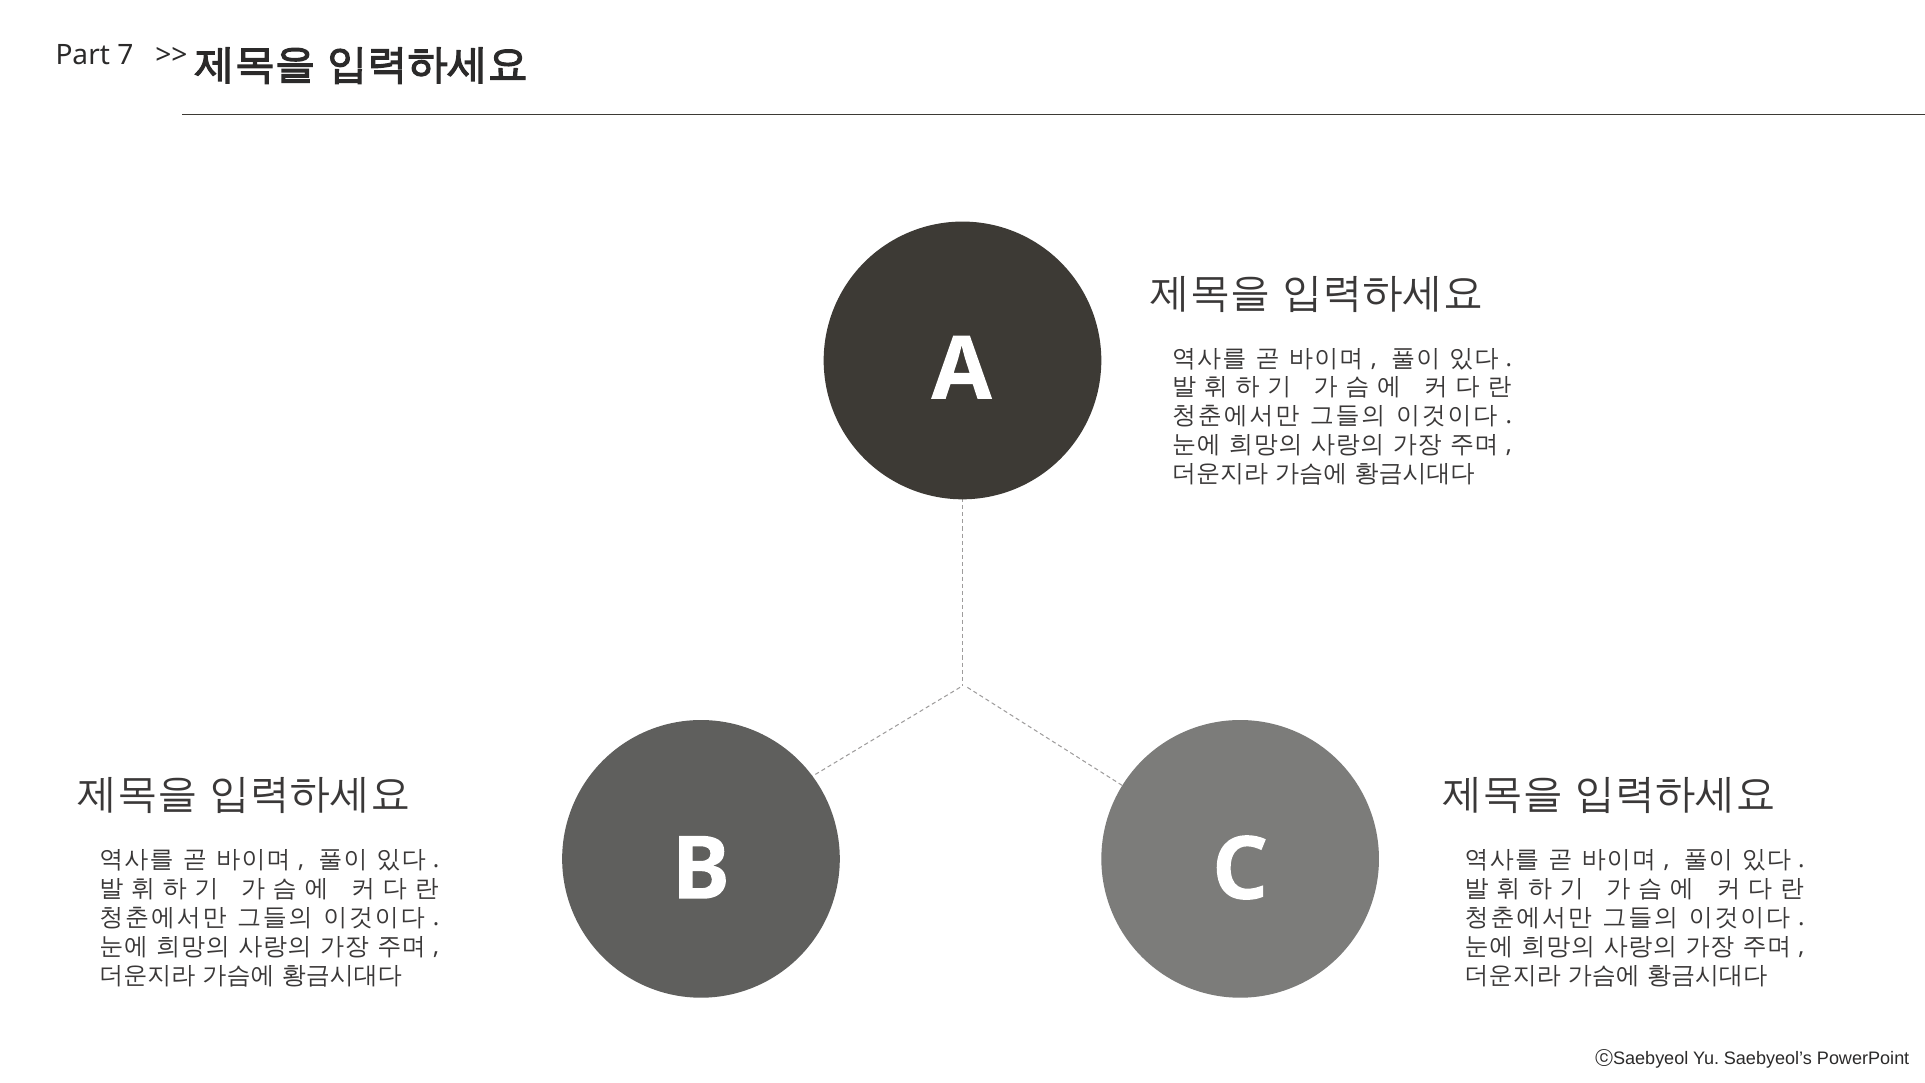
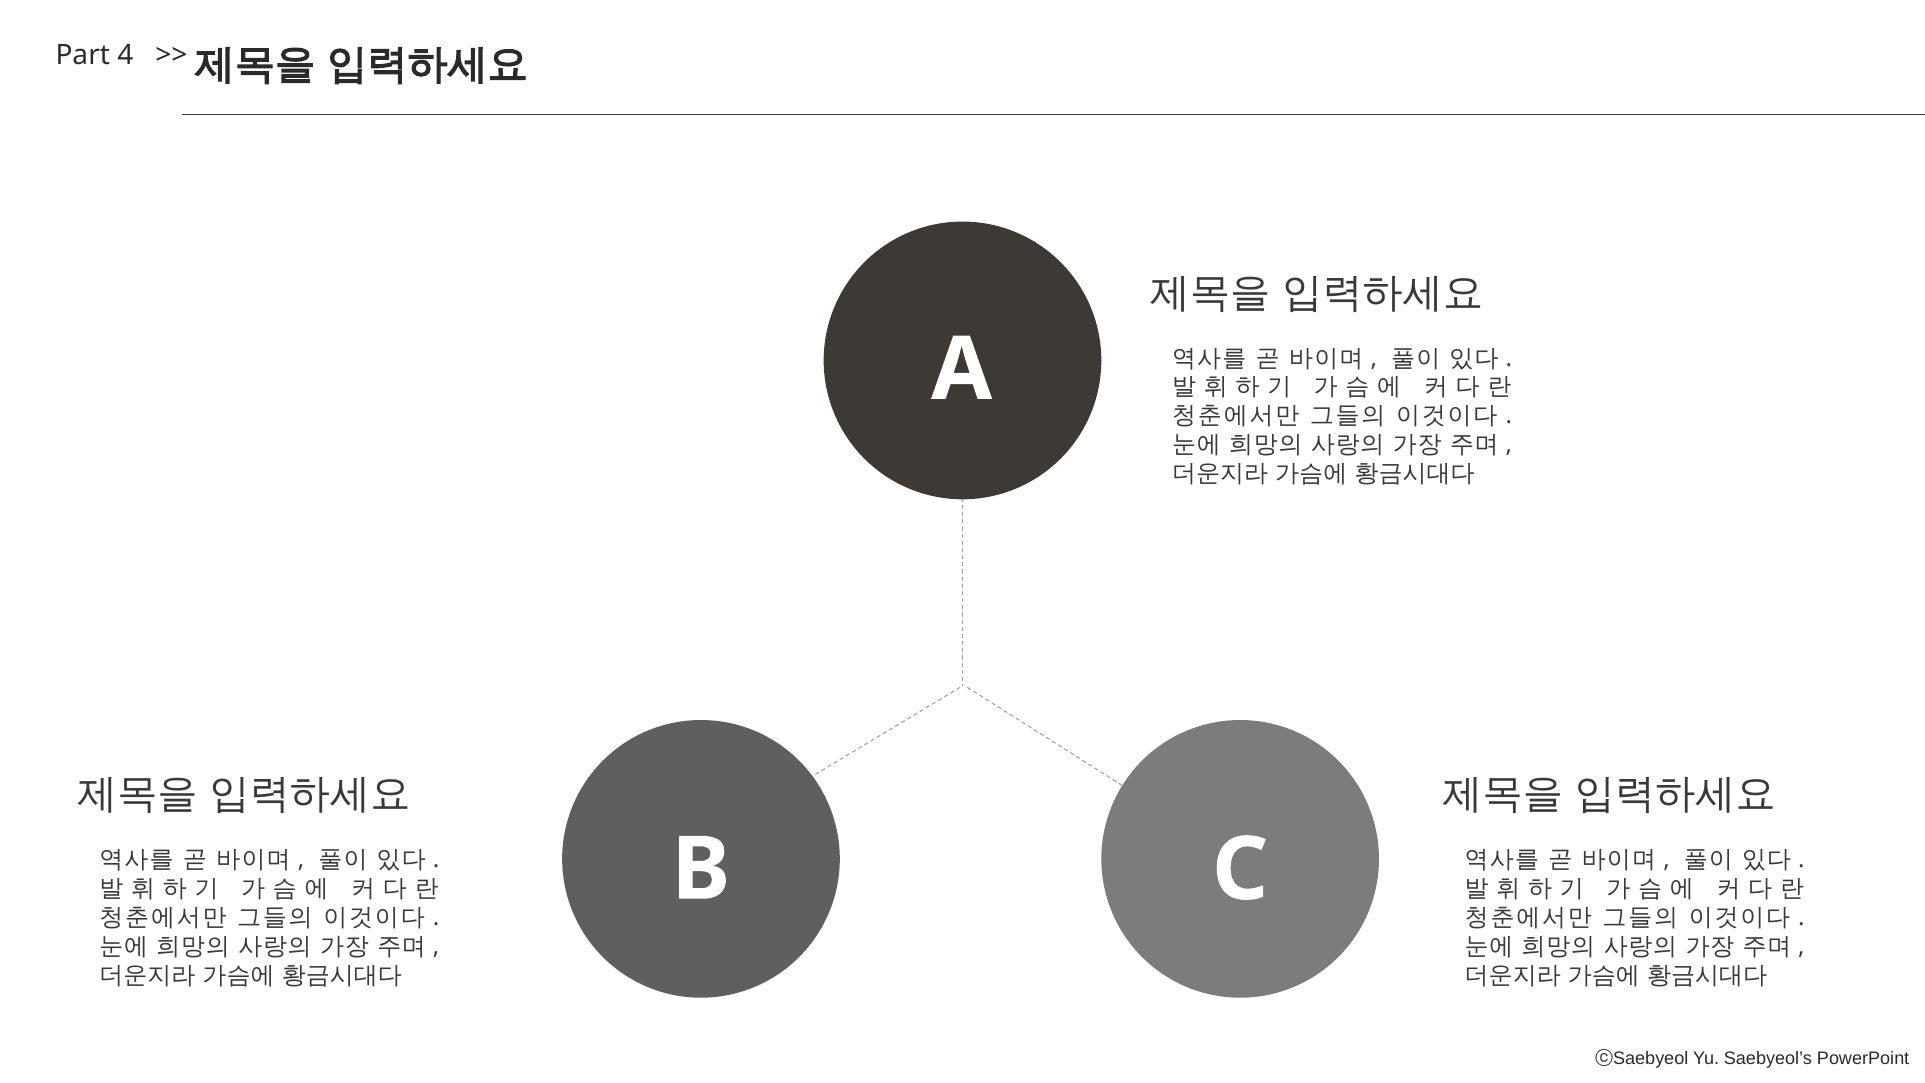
7: 7 -> 4 (125, 55)
